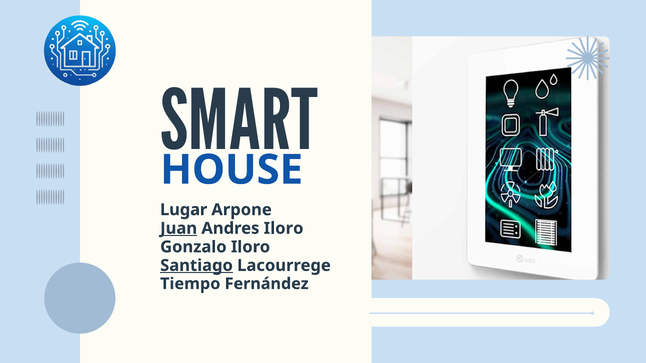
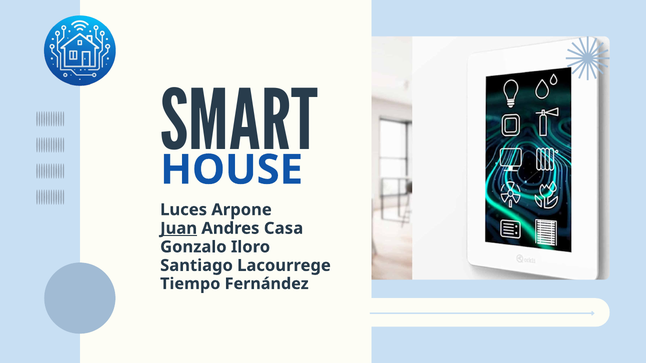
Lugar: Lugar -> Luces (184, 210)
Andres Iloro: Iloro -> Casa (284, 229)
Santiago underline: present -> none (197, 266)
